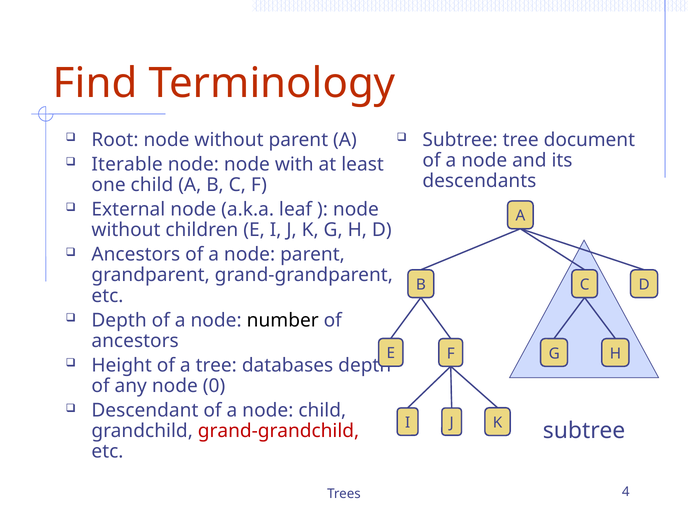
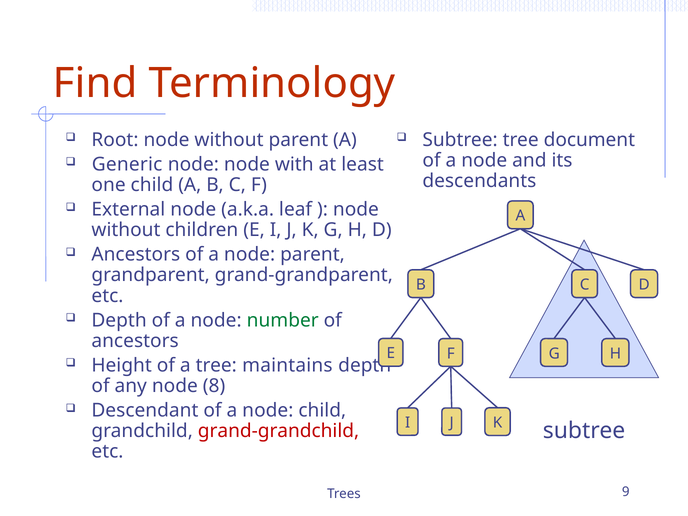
Iterable: Iterable -> Generic (127, 164)
number colour: black -> green (283, 320)
databases: databases -> maintains (287, 365)
0: 0 -> 8 (214, 386)
4: 4 -> 9 (626, 492)
